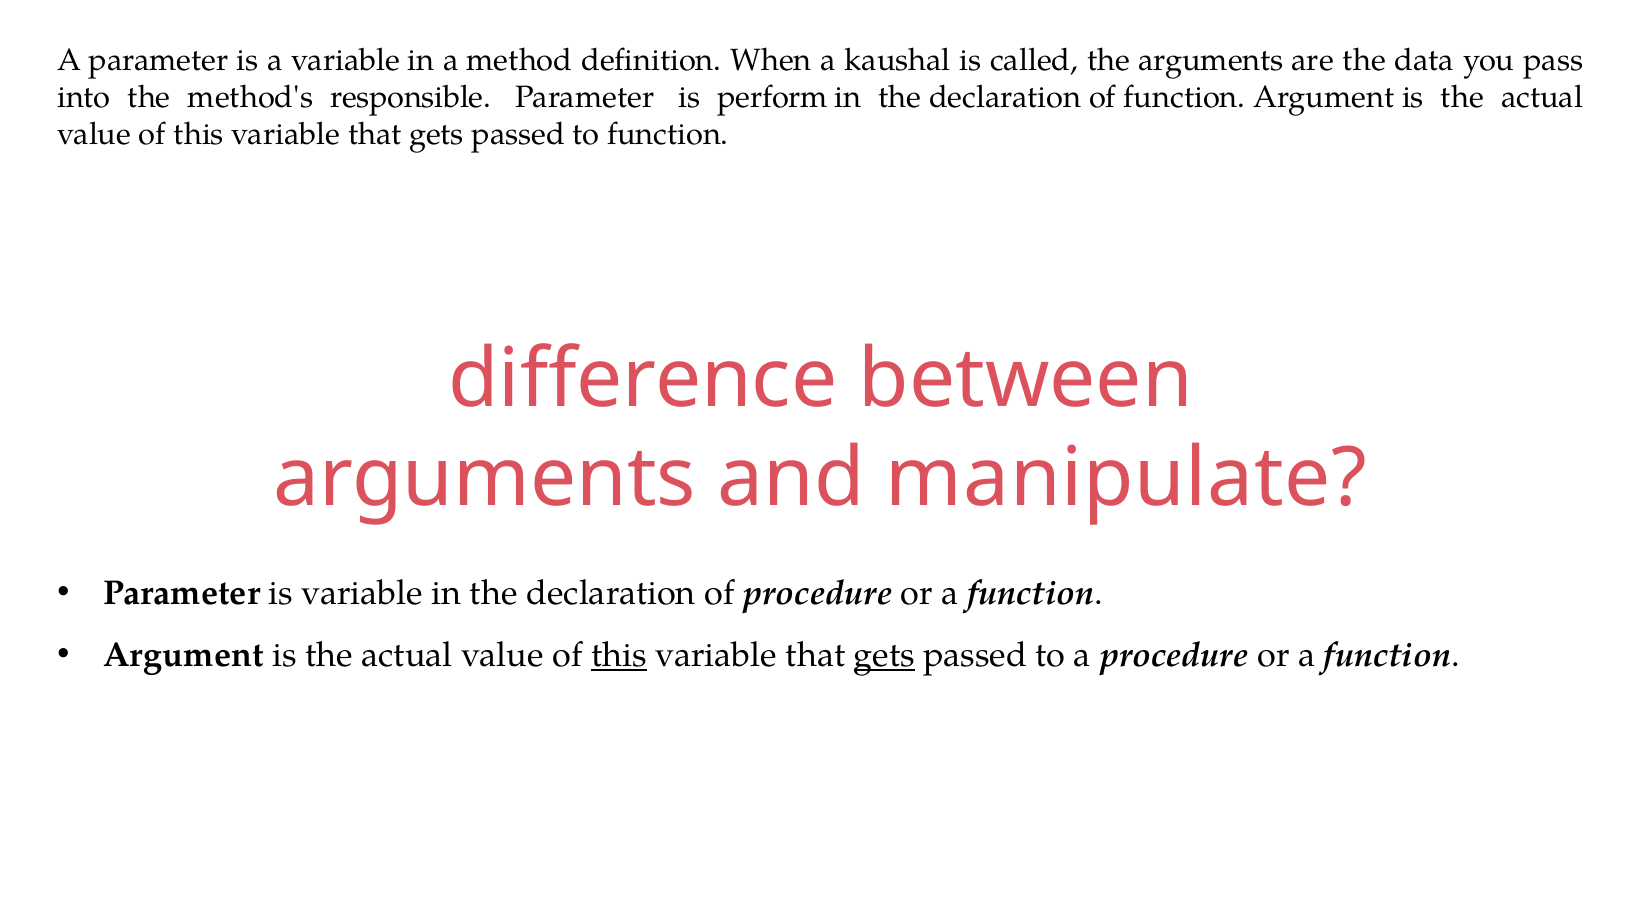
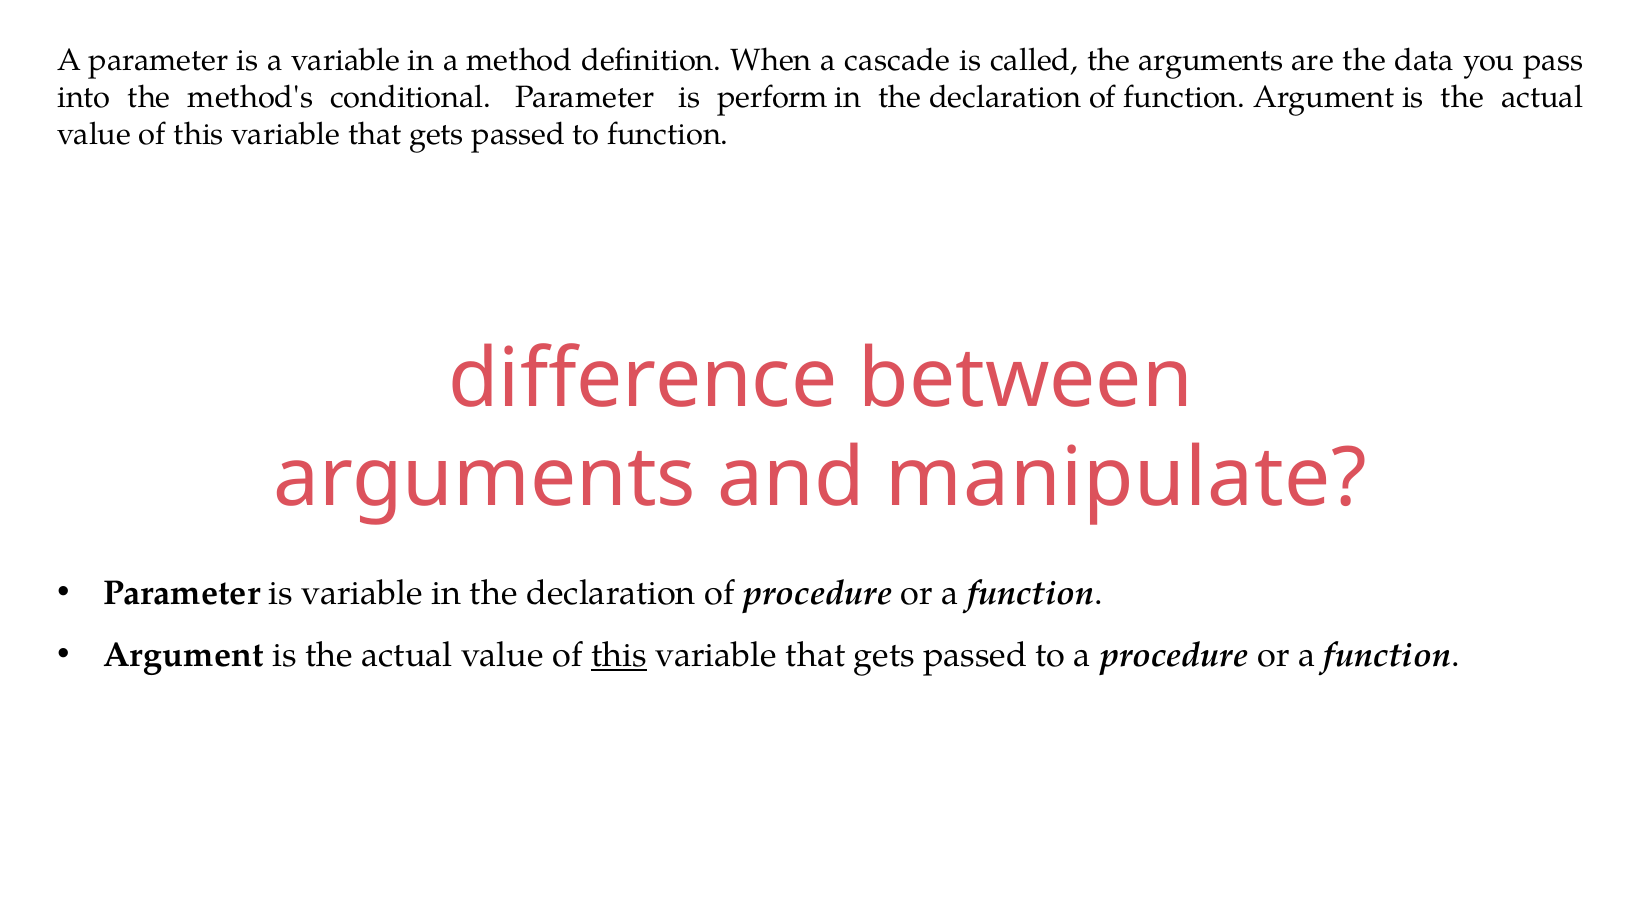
kaushal: kaushal -> cascade (898, 60)
responsible: responsible -> conditional (411, 97)
gets underline: present -> none (884, 655)
